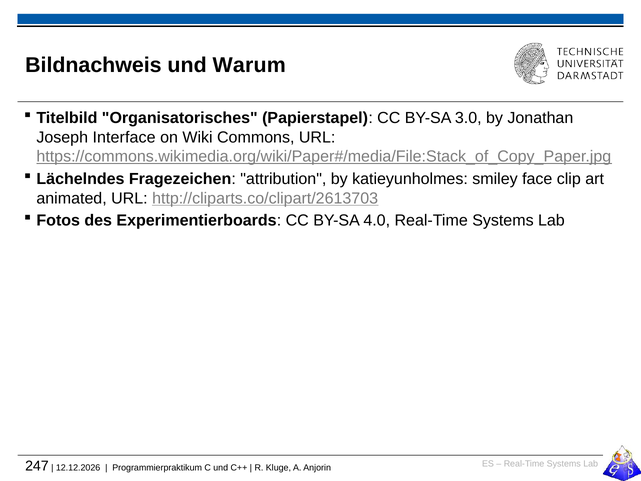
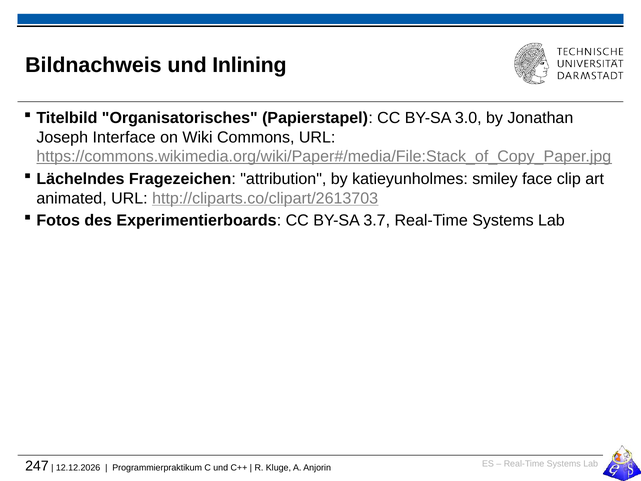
Warum: Warum -> Inlining (249, 65)
4.0: 4.0 -> 3.7 (377, 221)
